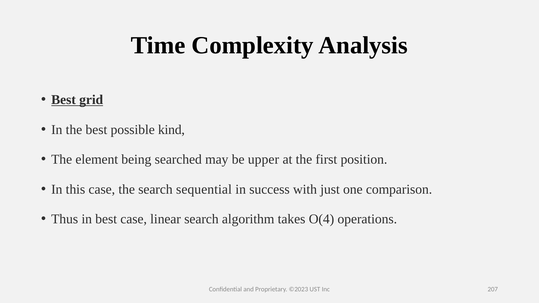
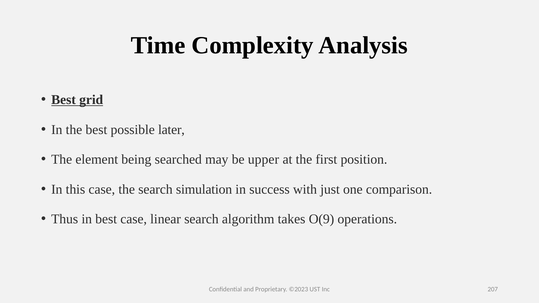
kind: kind -> later (171, 130)
sequential: sequential -> simulation (204, 189)
O(4: O(4 -> O(9 (321, 219)
